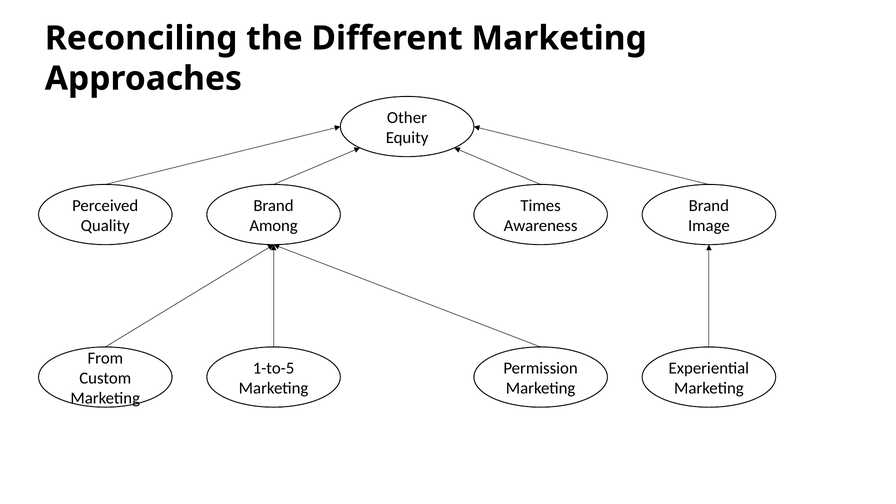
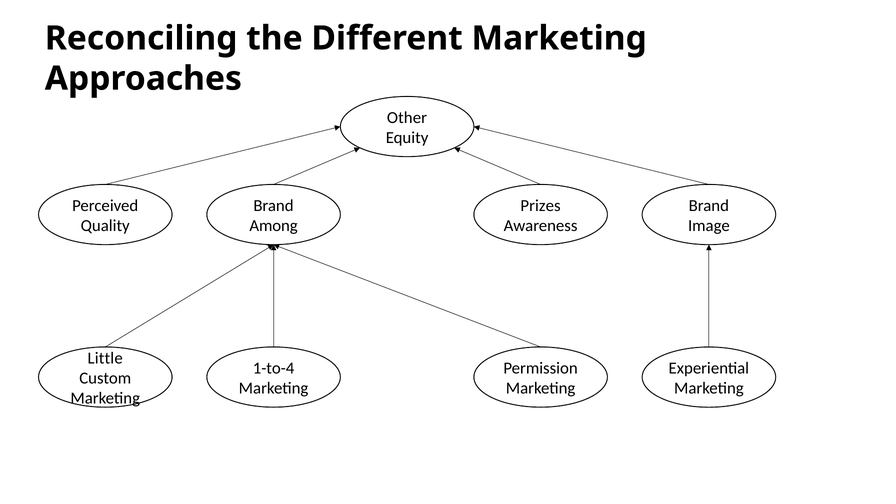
Times: Times -> Prizes (541, 206)
From: From -> Little (105, 358)
1-to-5: 1-to-5 -> 1-to-4 (274, 368)
